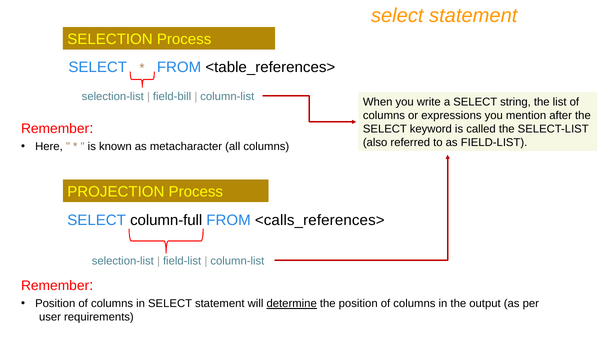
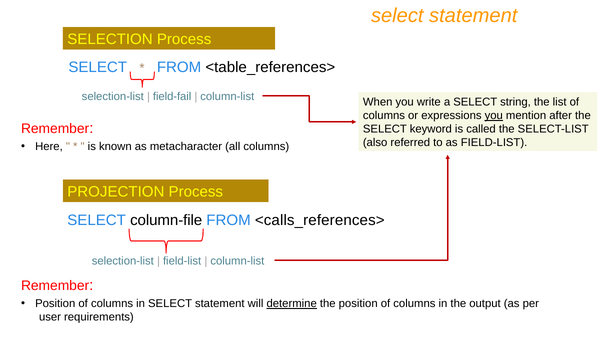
field-bill: field-bill -> field-fail (172, 97)
you underline: none -> present (494, 116)
column-full: column-full -> column-file (166, 220)
